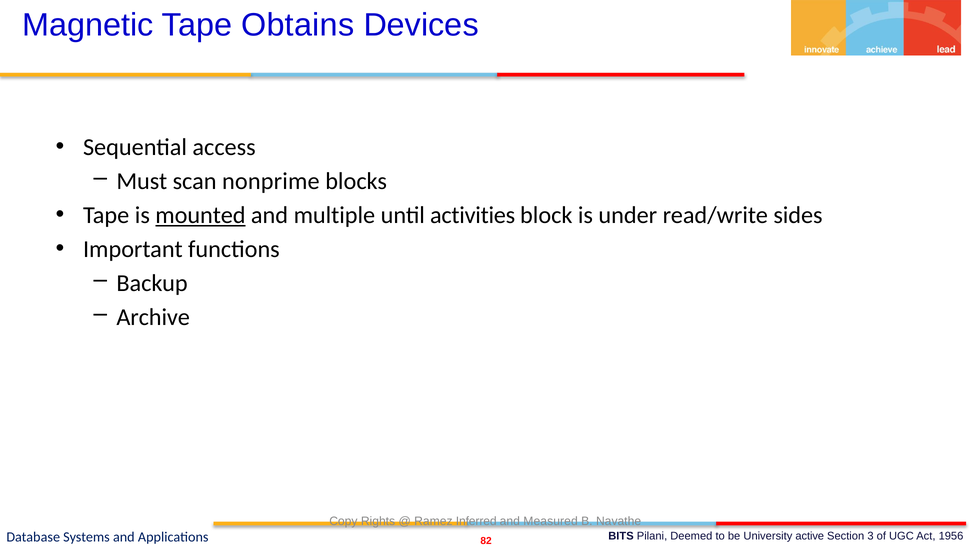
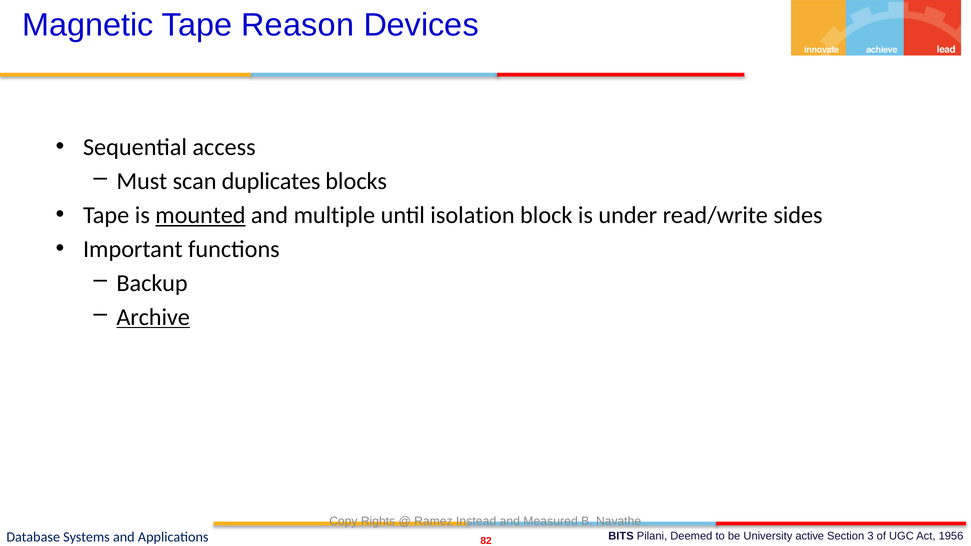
Obtains: Obtains -> Reason (298, 25)
nonprime: nonprime -> duplicates (271, 181)
activities: activities -> isolation (473, 215)
Archive underline: none -> present (153, 317)
Inferred: Inferred -> Instead (476, 522)
